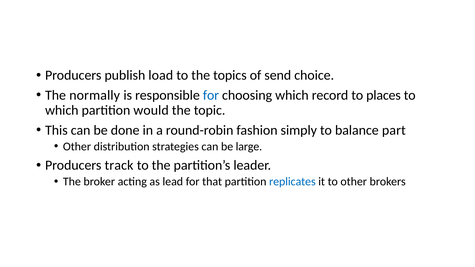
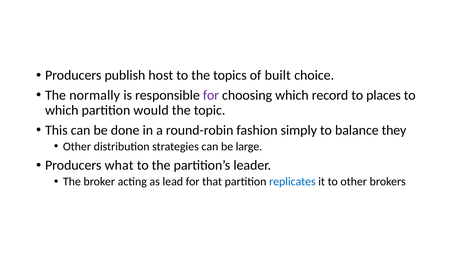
load: load -> host (161, 75)
send: send -> built (278, 75)
for colour: blue -> purple (211, 95)
part: part -> they (394, 130)
track: track -> what (119, 165)
